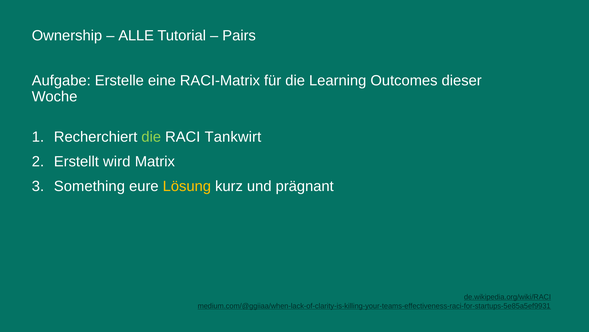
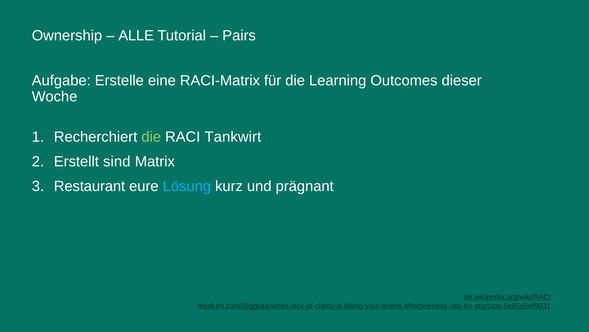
wird: wird -> sind (117, 161)
Something: Something -> Restaurant (90, 186)
Lösung colour: yellow -> light blue (187, 186)
